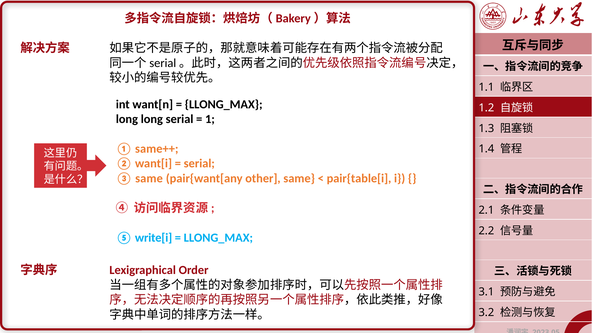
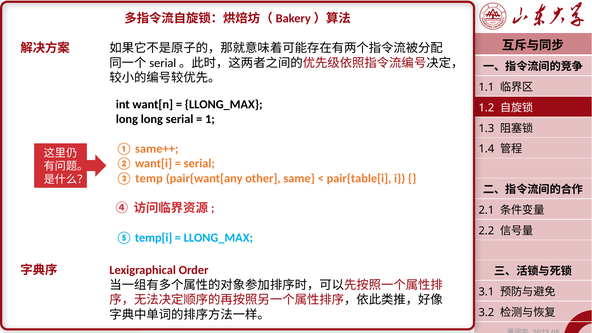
③ same: same -> temp (149, 178)
write[i: write[i -> temp[i (154, 238)
